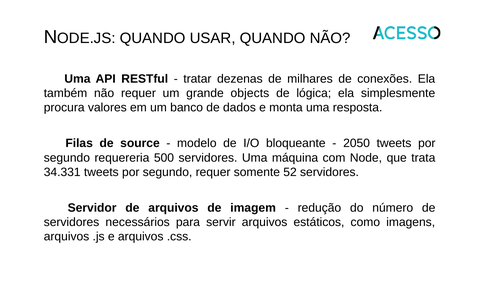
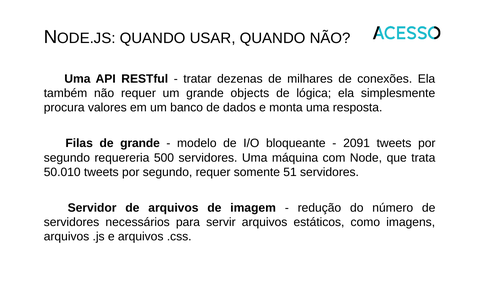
de source: source -> grande (140, 143)
2050: 2050 -> 2091 (357, 143)
34.331: 34.331 -> 50.010 (62, 172)
52: 52 -> 51 (290, 172)
